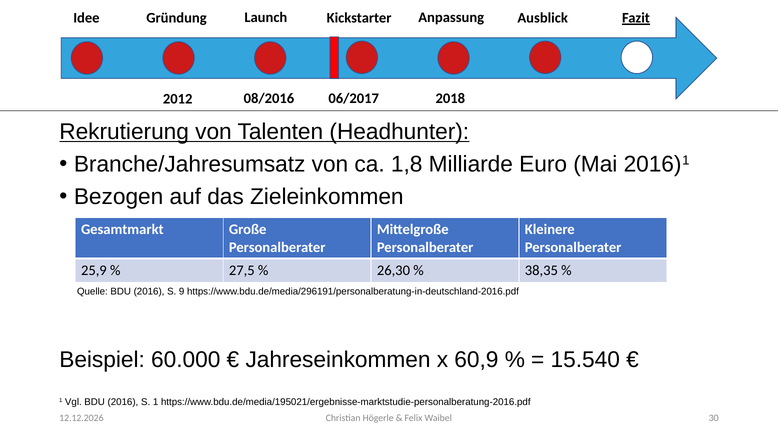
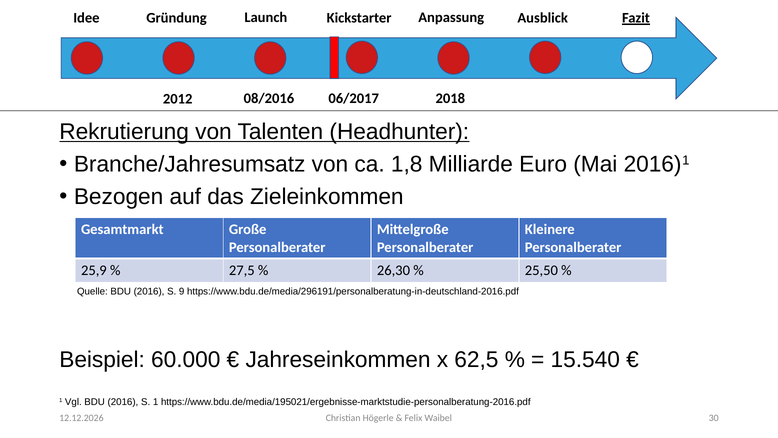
38,35: 38,35 -> 25,50 (541, 270)
60,9: 60,9 -> 62,5 (476, 359)
